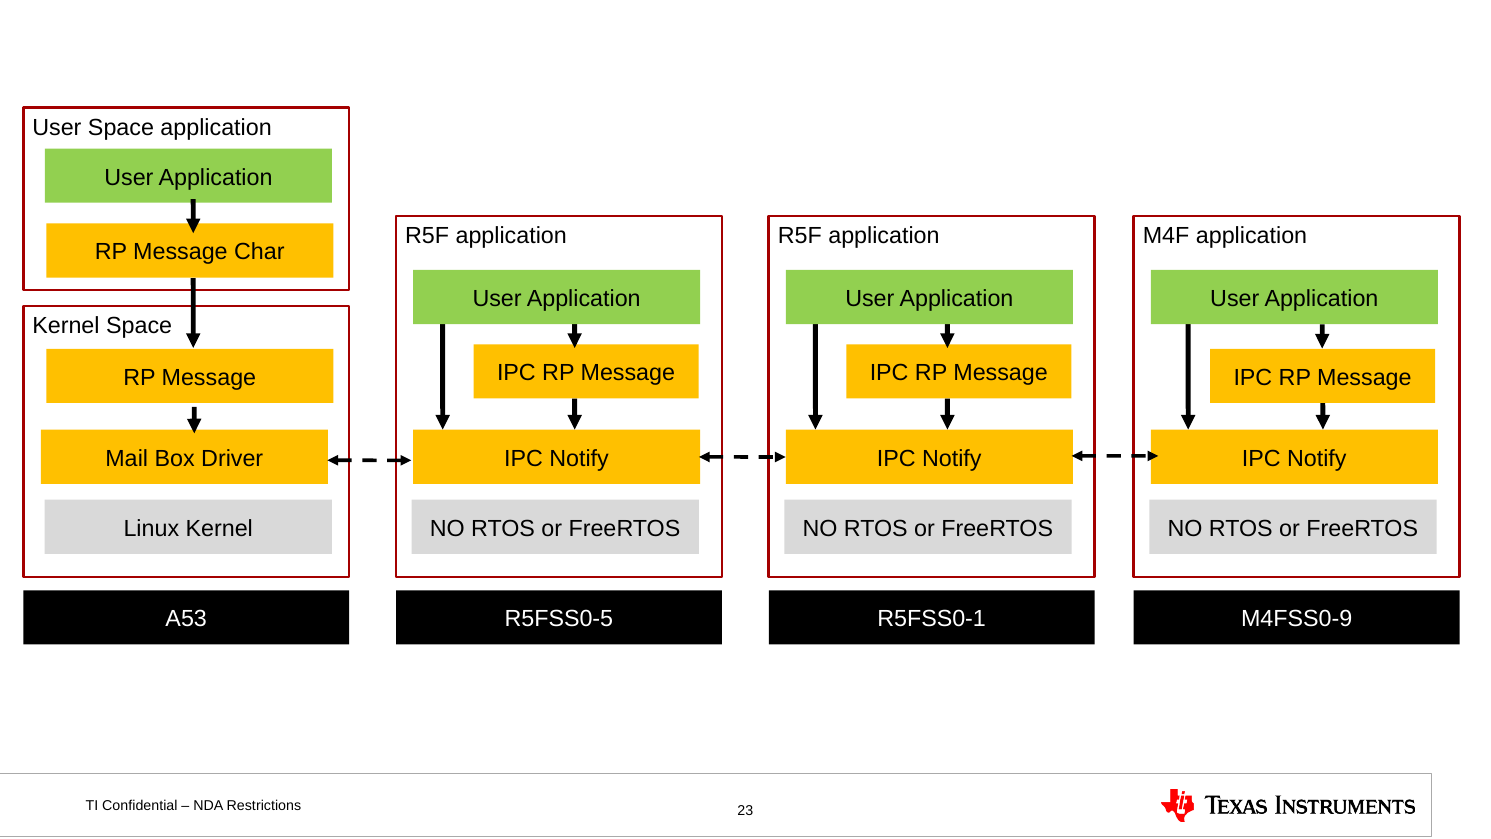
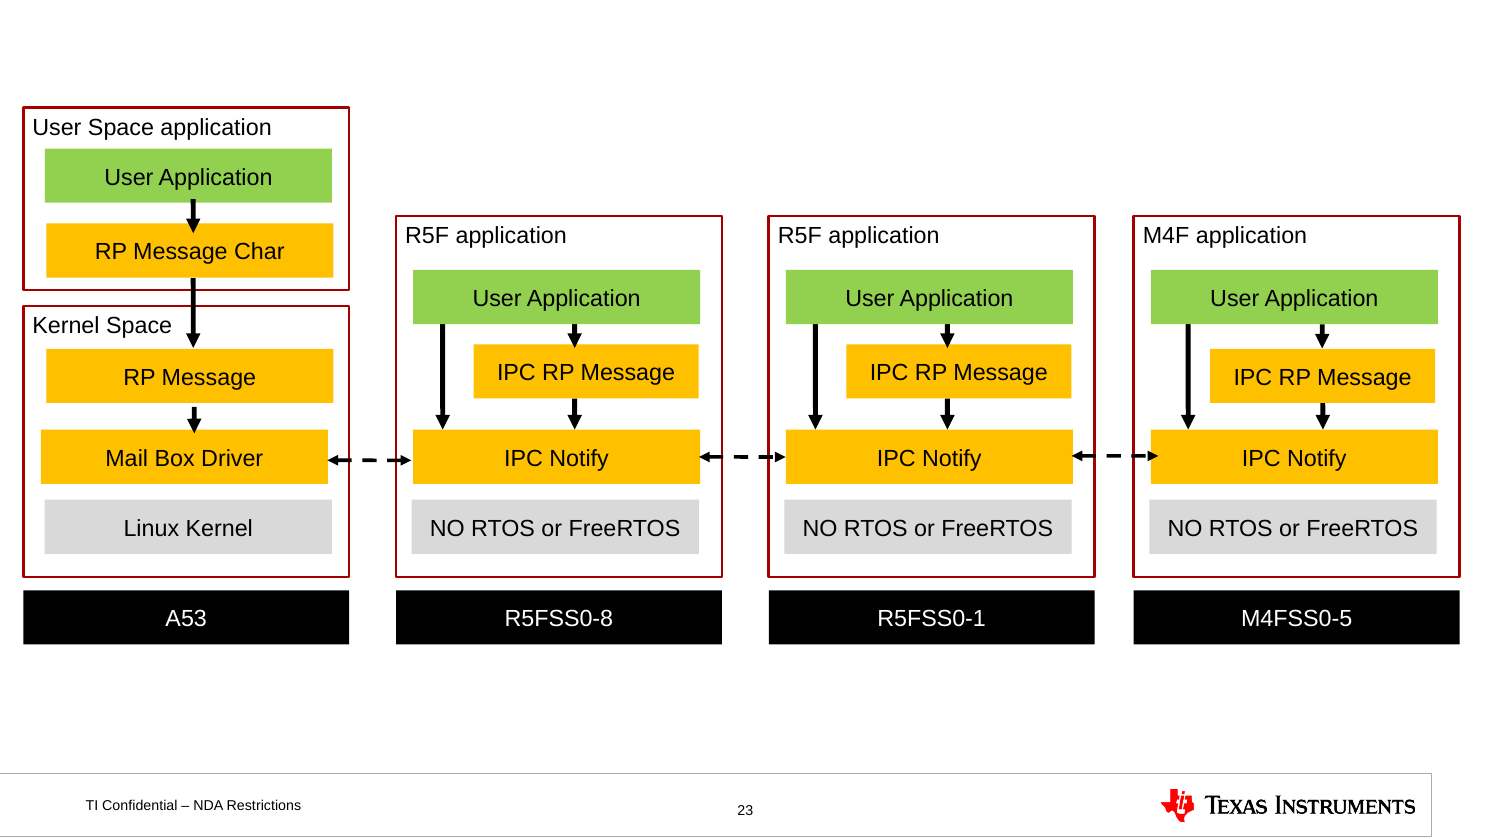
R5FSS0-5: R5FSS0-5 -> R5FSS0-8 (559, 619)
M4FSS0-9: M4FSS0-9 -> M4FSS0-5 (1297, 619)
